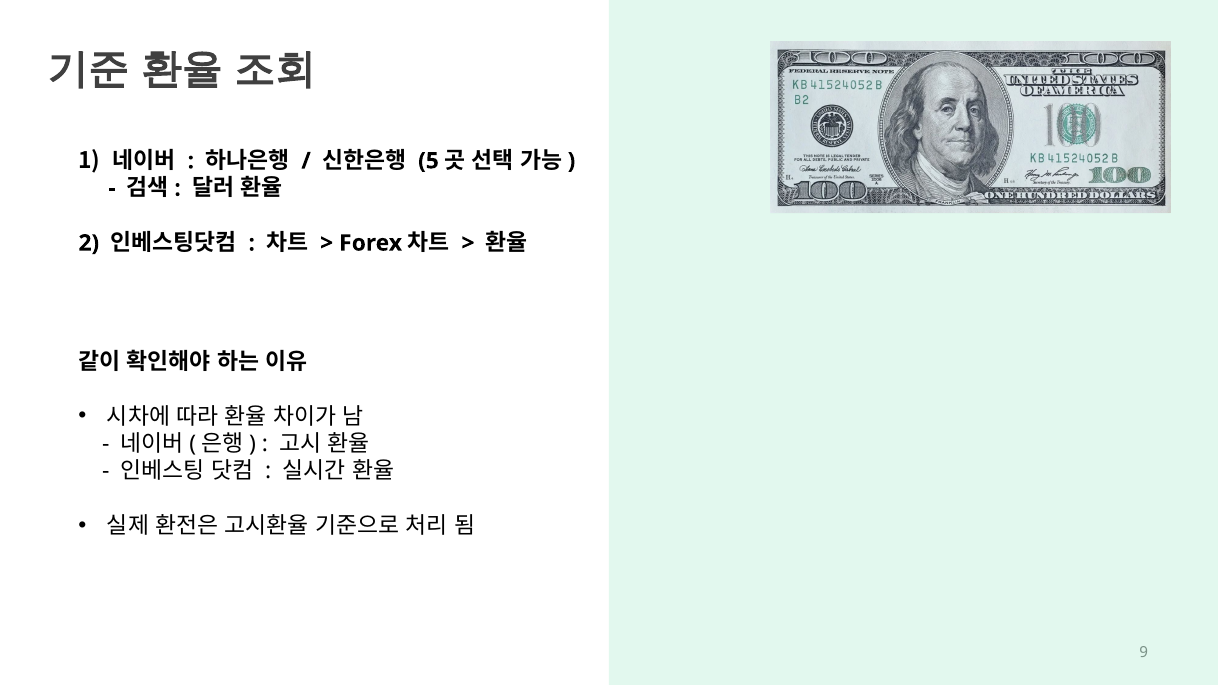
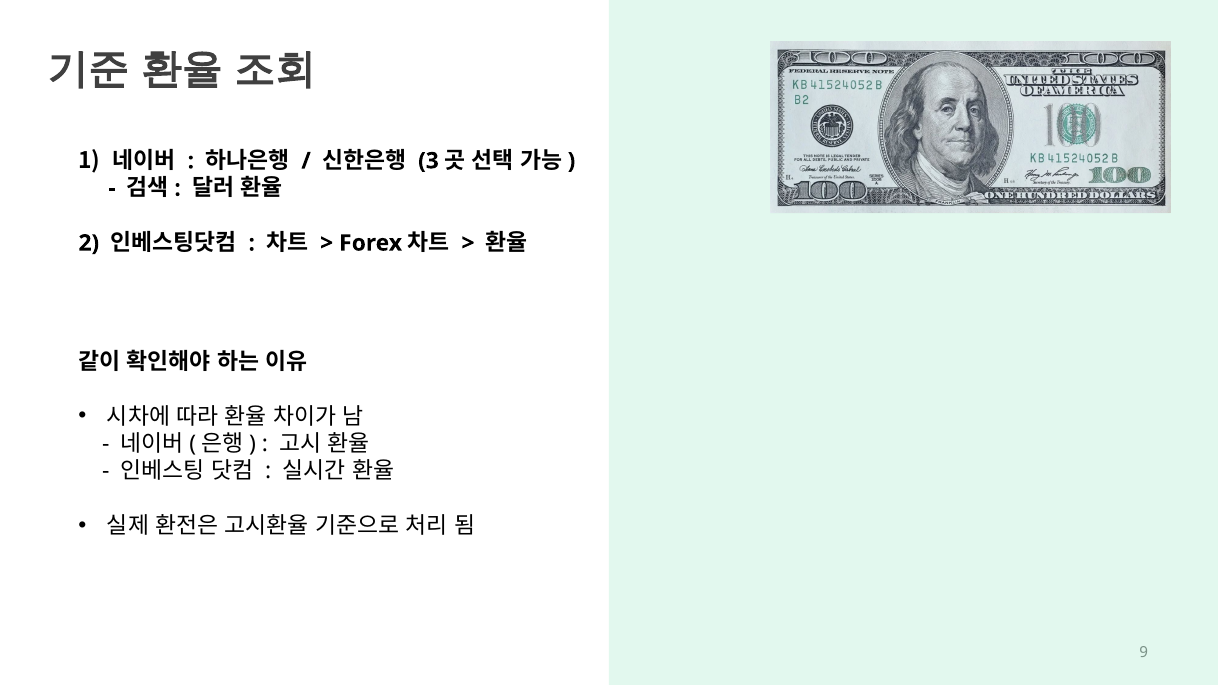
5: 5 -> 3 (428, 161)
